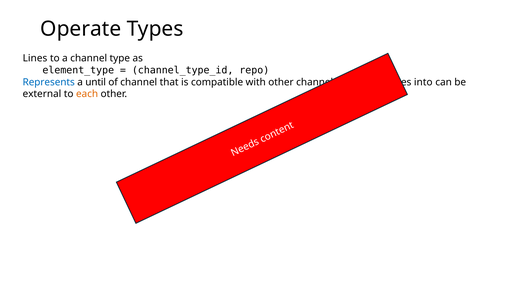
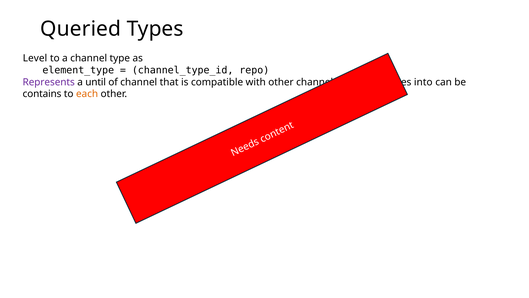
Operate: Operate -> Queried (81, 29)
Lines: Lines -> Level (35, 58)
Represents colour: blue -> purple (49, 82)
external: external -> contains (42, 94)
